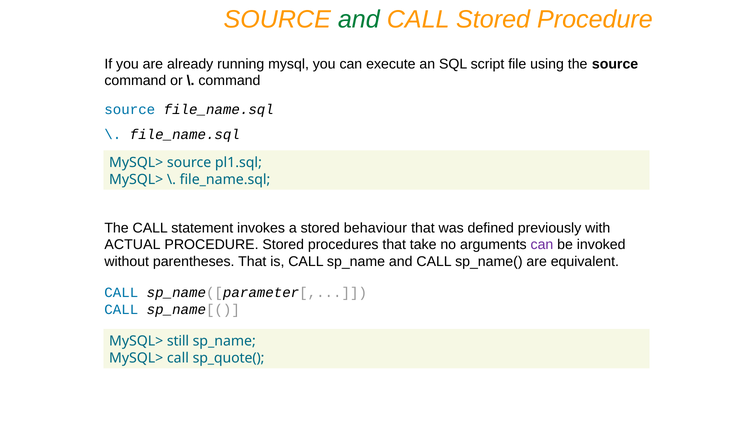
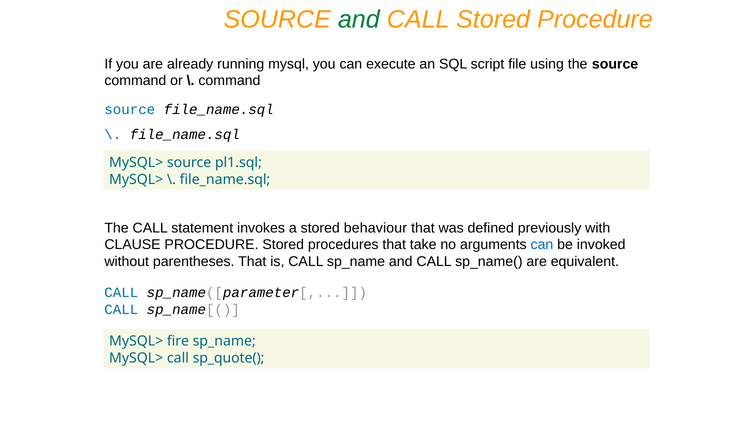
ACTUAL: ACTUAL -> CLAUSE (133, 245)
can colour: purple -> blue (542, 245)
still: still -> fire (178, 342)
